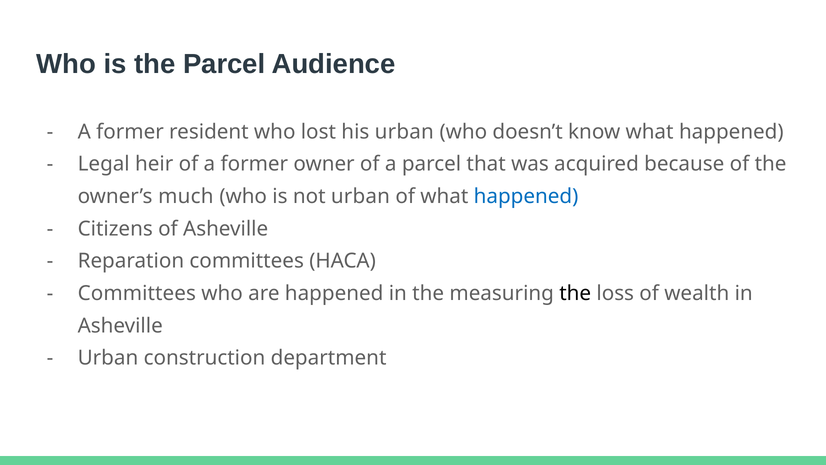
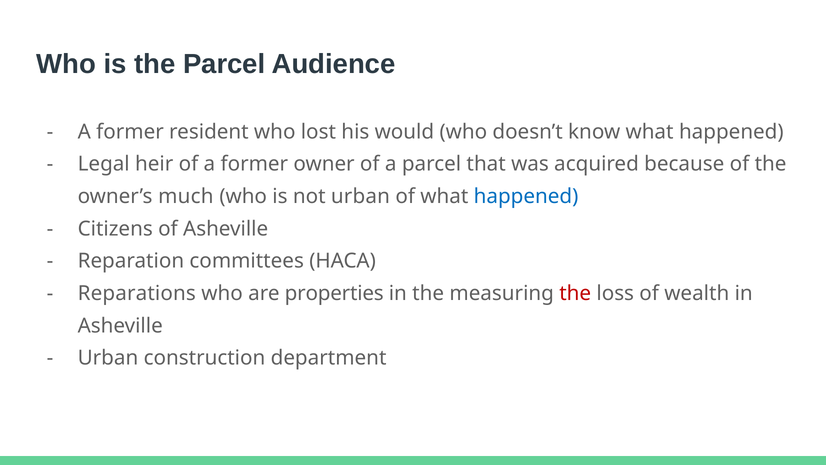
his urban: urban -> would (404, 132)
Committees: Committees -> Reparations (137, 293)
are happened: happened -> properties (334, 293)
the colour: black -> red (575, 293)
